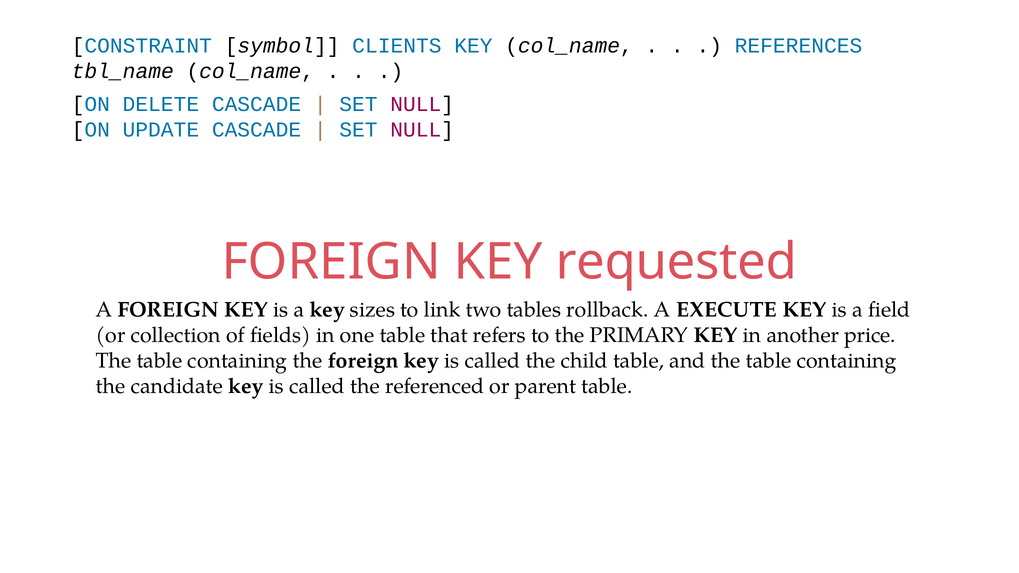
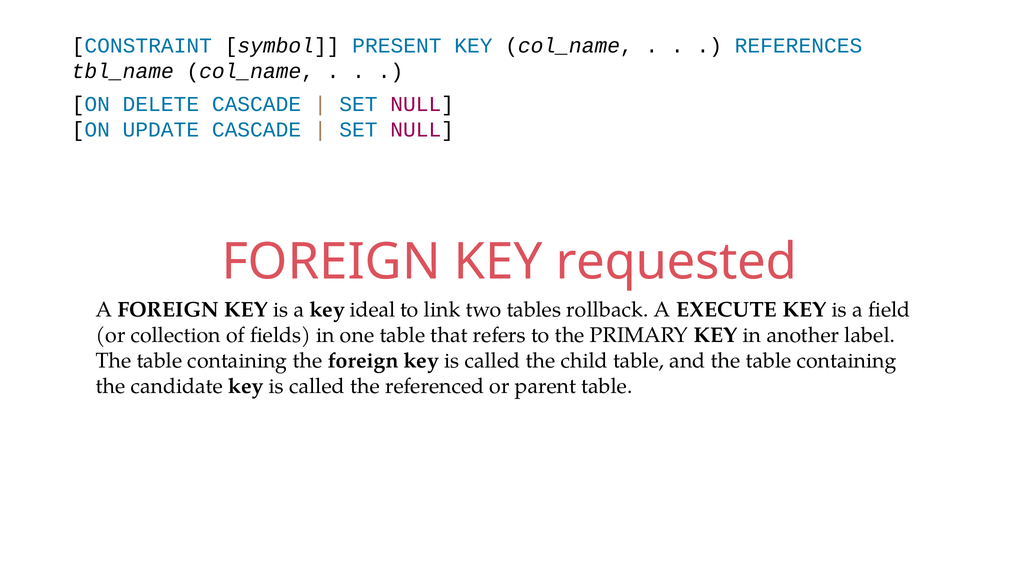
CLIENTS: CLIENTS -> PRESENT (397, 46)
sizes: sizes -> ideal (373, 310)
price: price -> label (870, 336)
